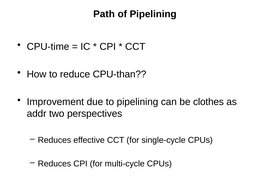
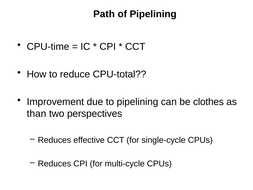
CPU-than: CPU-than -> CPU-total (120, 74)
addr: addr -> than (37, 114)
